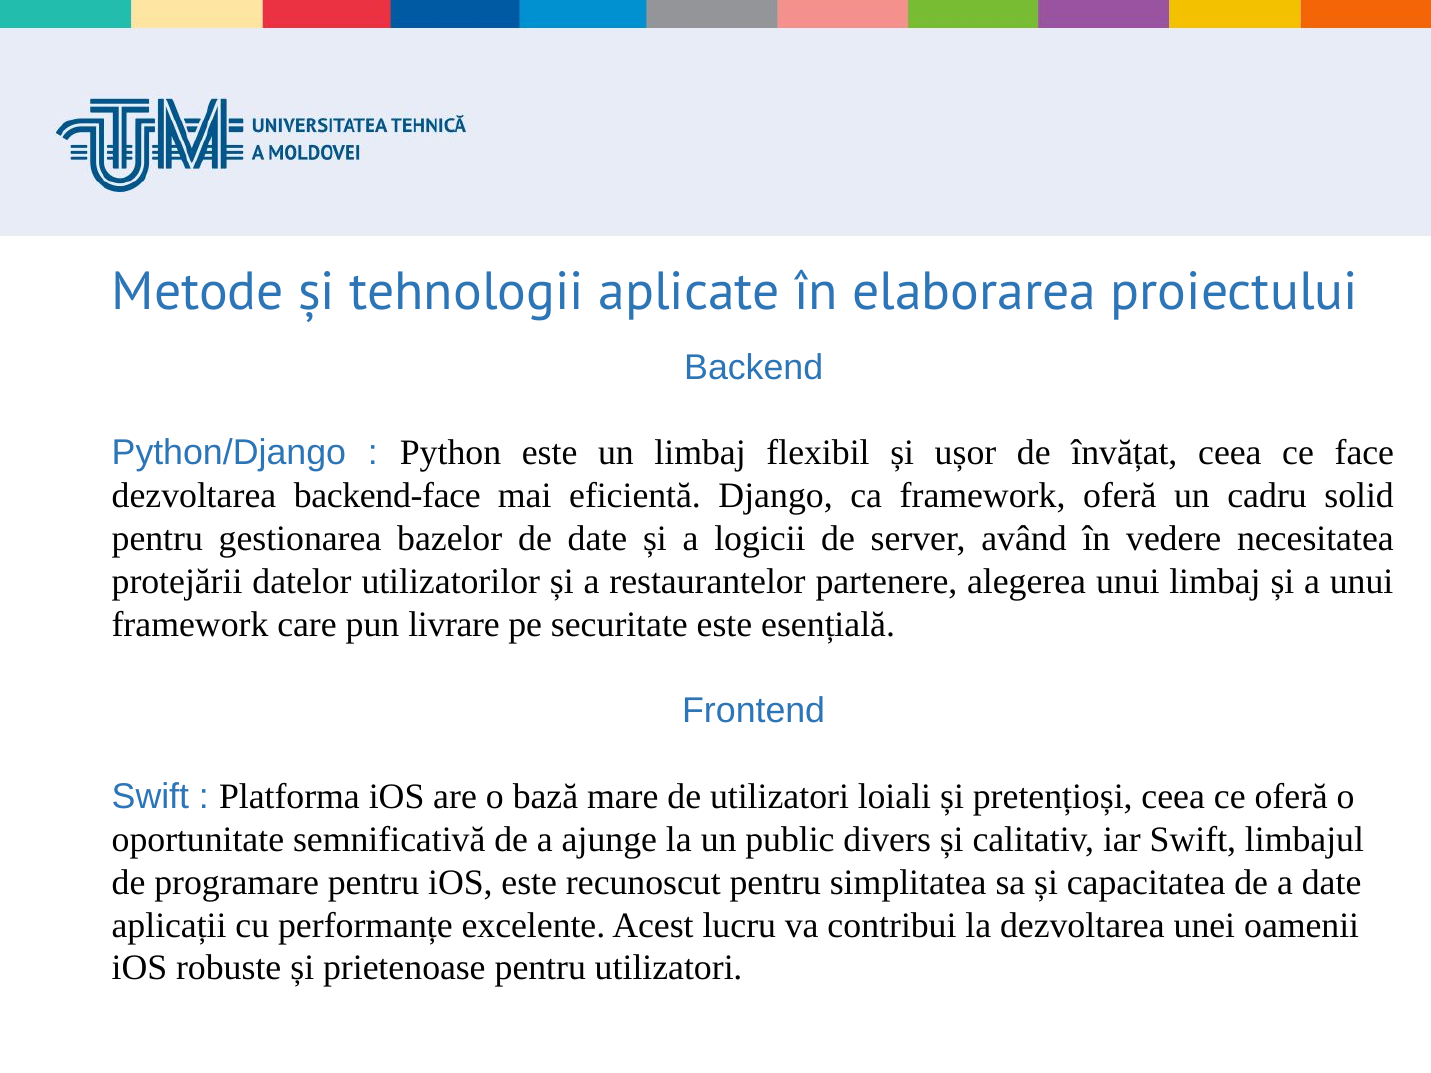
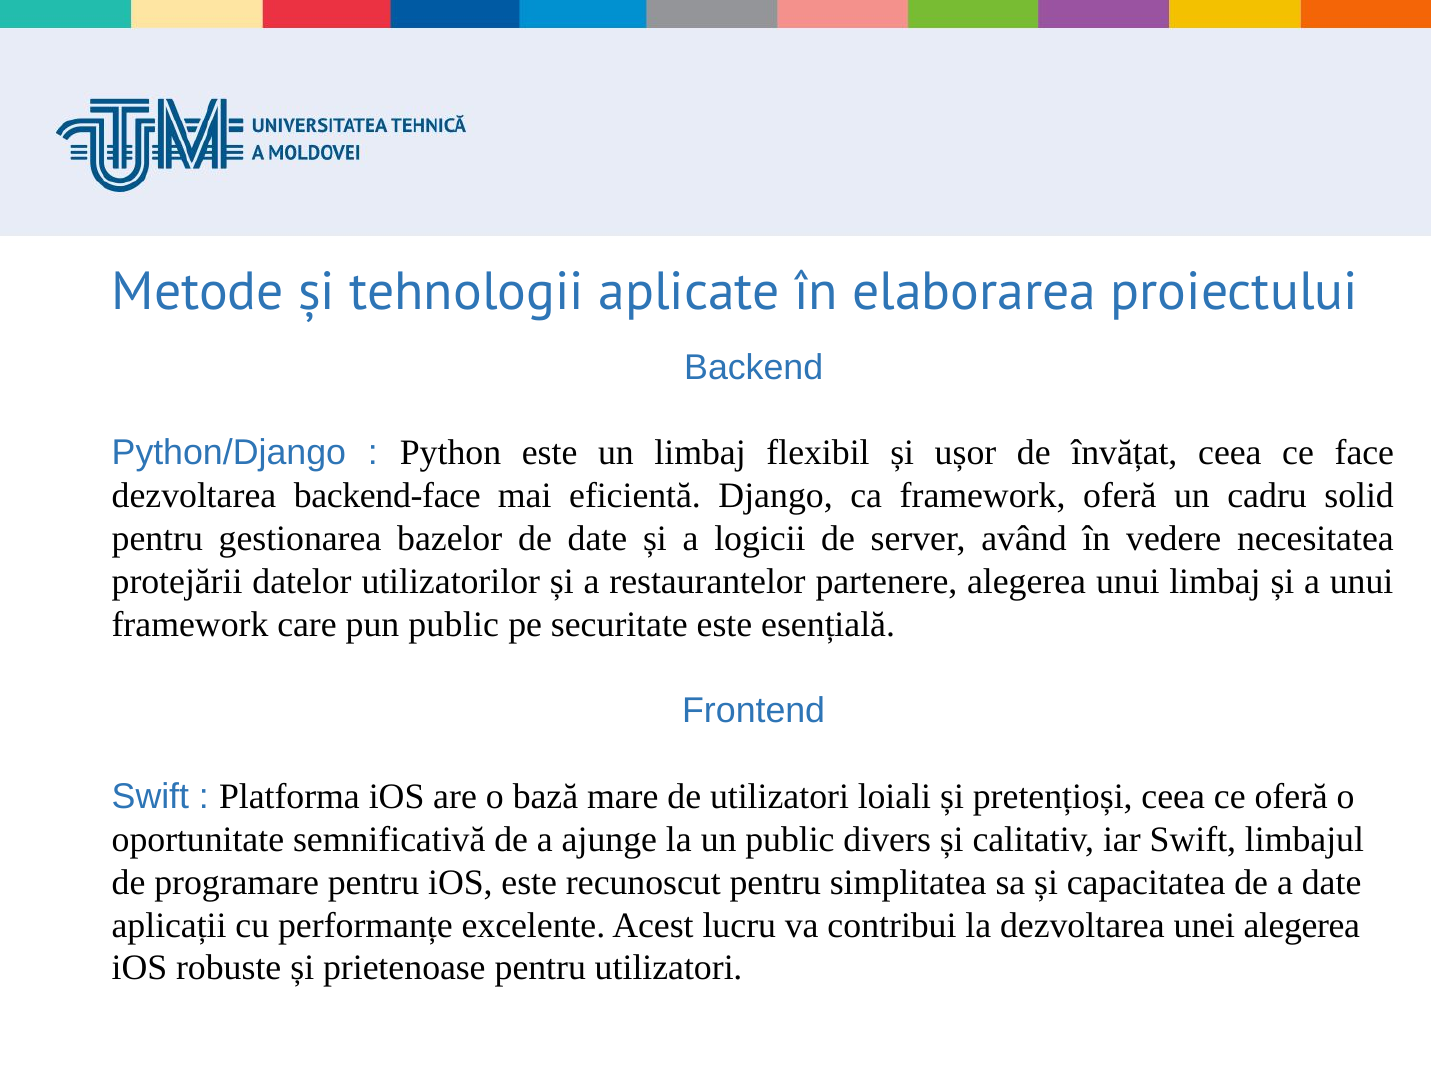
pun livrare: livrare -> public (454, 625)
unei oamenii: oamenii -> alegerea (1302, 925)
